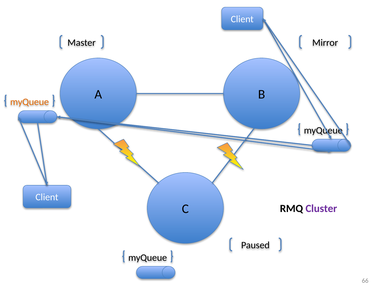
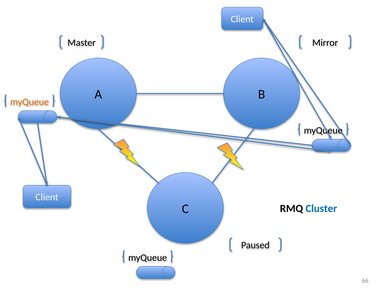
Cluster colour: purple -> blue (321, 209)
